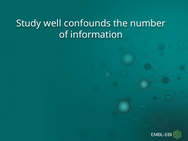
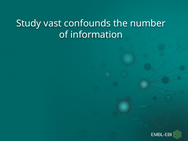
well: well -> vast (52, 23)
